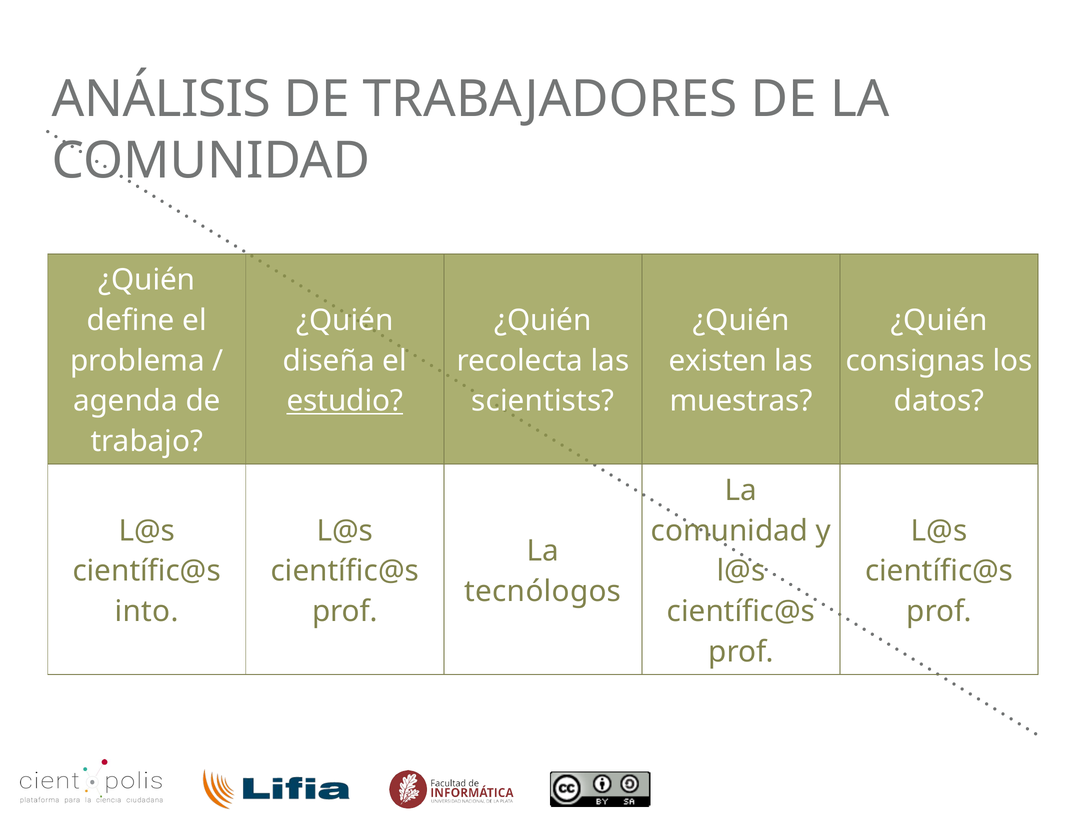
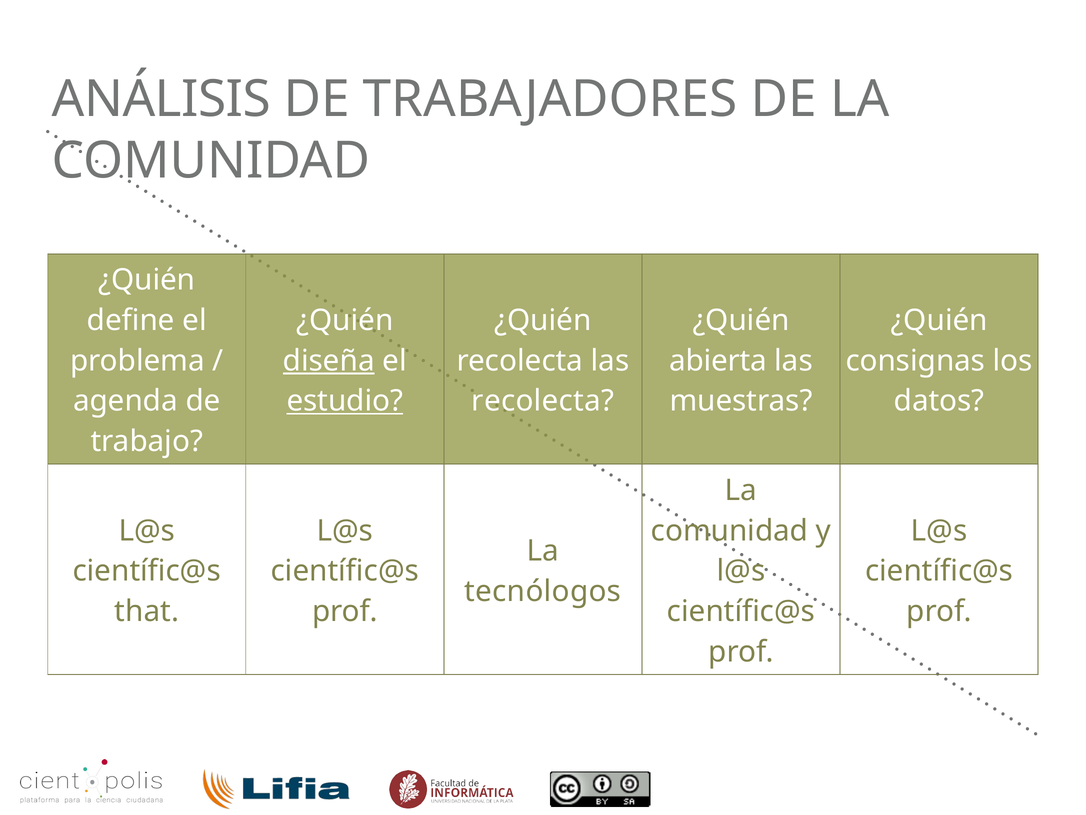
diseña underline: none -> present (329, 360)
existen: existen -> abierta (718, 360)
scientists: scientists -> recolecta (543, 401)
into: into -> that (147, 611)
